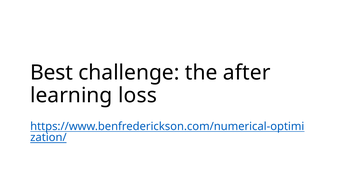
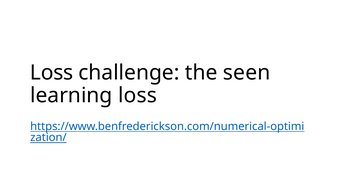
Best: Best -> Loss (52, 72)
after: after -> seen (247, 72)
